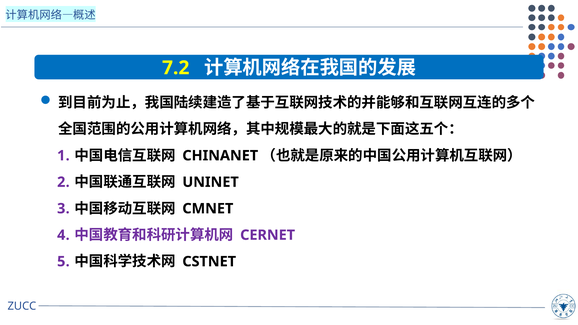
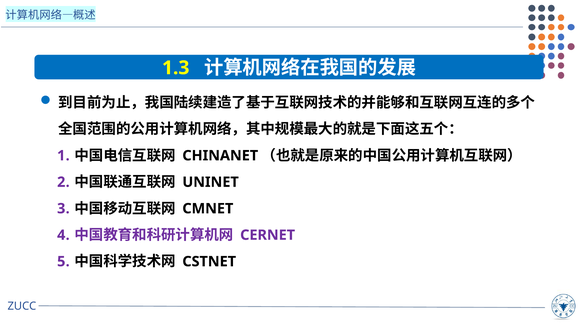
7.2: 7.2 -> 1.3 (176, 68)
